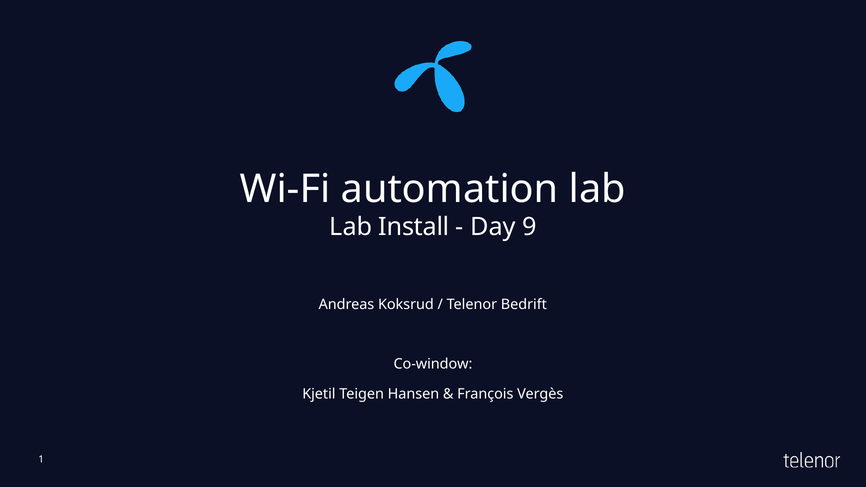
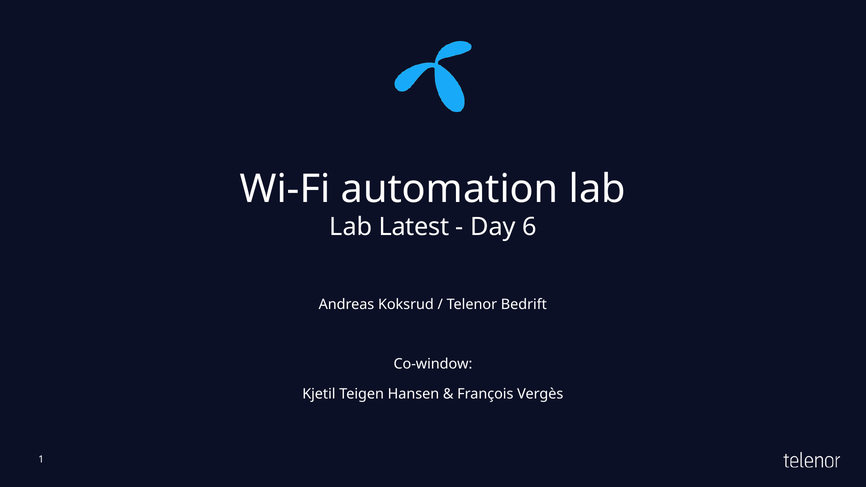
Install: Install -> Latest (414, 227)
9: 9 -> 6 (529, 227)
